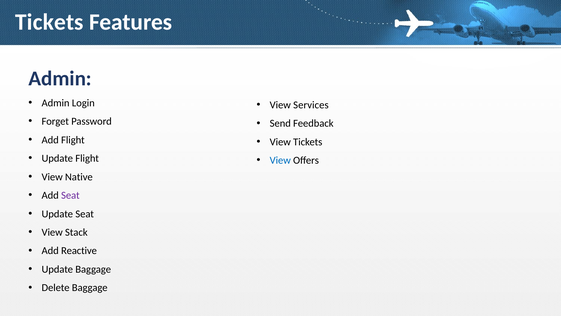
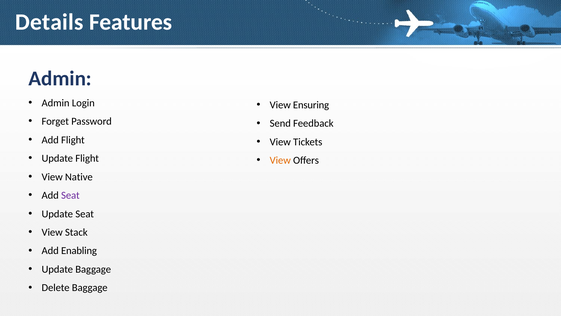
Tickets: Tickets -> Details (49, 22)
Services: Services -> Ensuring (311, 105)
View colour: blue -> orange (280, 160)
Reactive: Reactive -> Enabling (79, 251)
